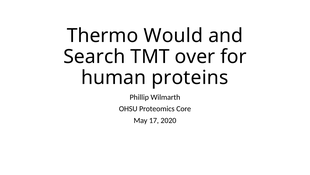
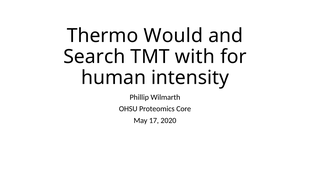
over: over -> with (195, 57)
proteins: proteins -> intensity (190, 77)
